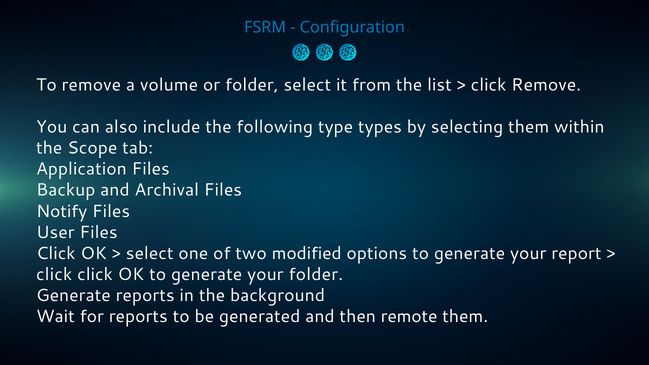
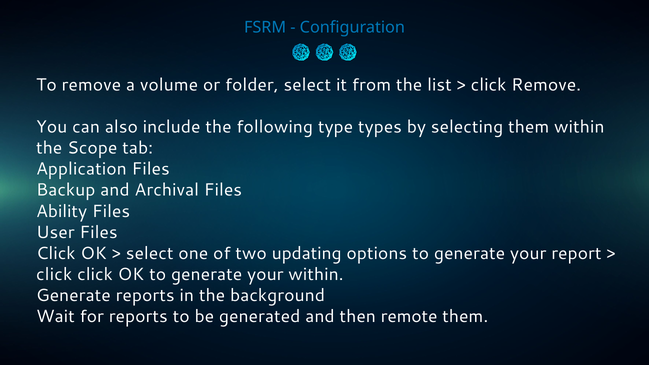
Notify: Notify -> Ability (62, 211)
modified: modified -> updating (307, 253)
your folder: folder -> within (316, 275)
